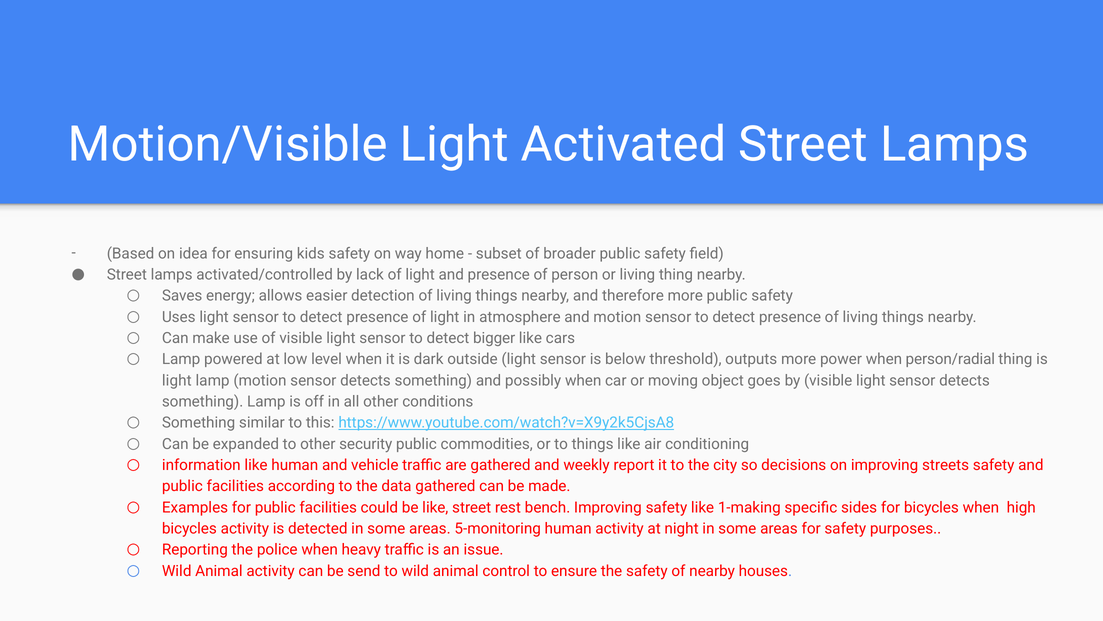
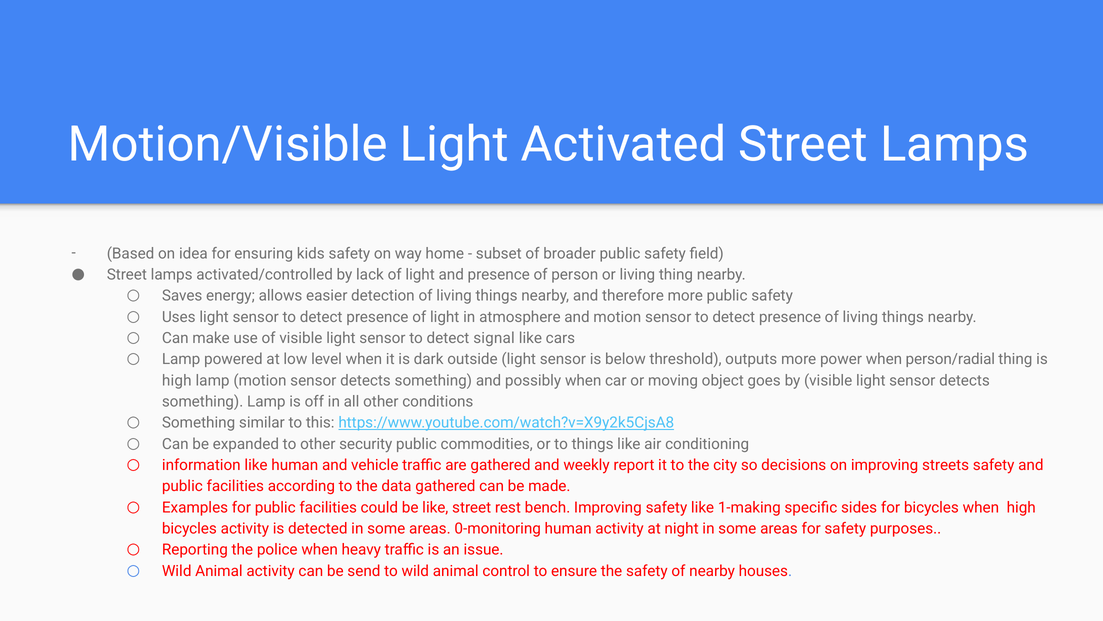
bigger: bigger -> signal (494, 338)
light: light -> high (177, 380)
5-monitoring: 5-monitoring -> 0-monitoring (498, 528)
